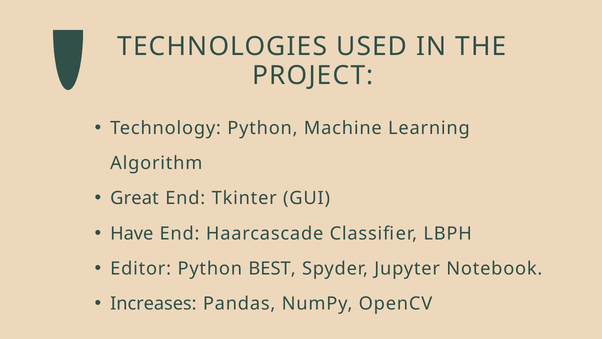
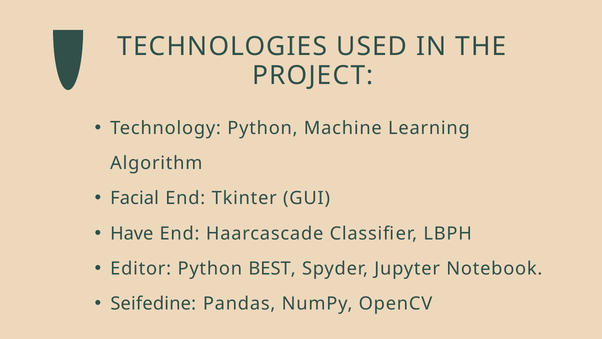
Great: Great -> Facial (135, 198)
Increases: Increases -> Seifedine (153, 303)
